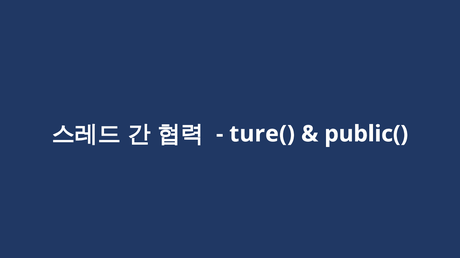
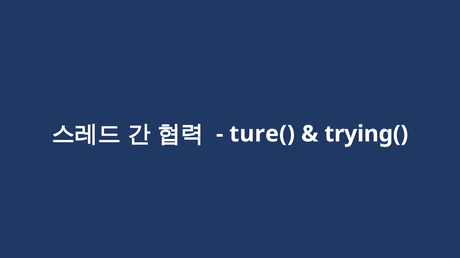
public(: public( -> trying( (366, 134)
